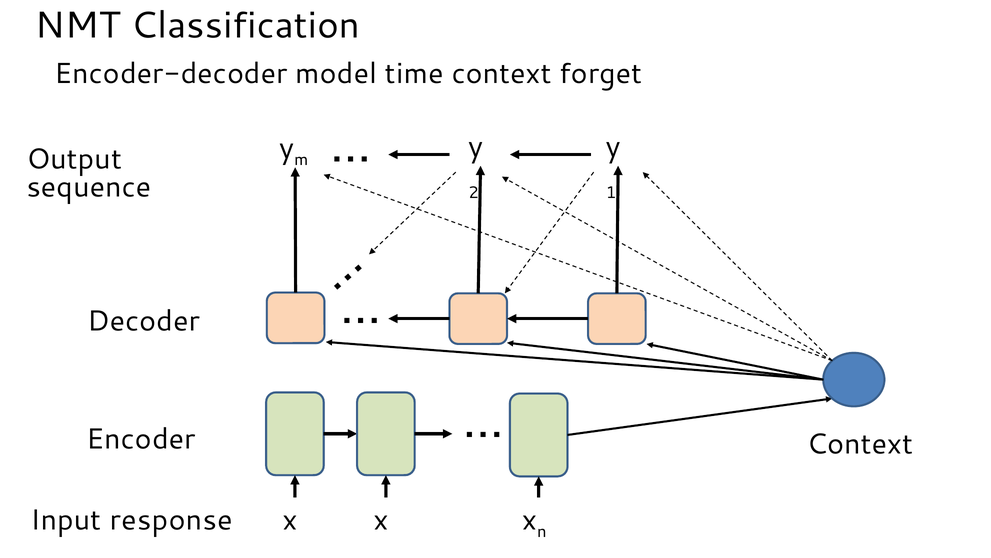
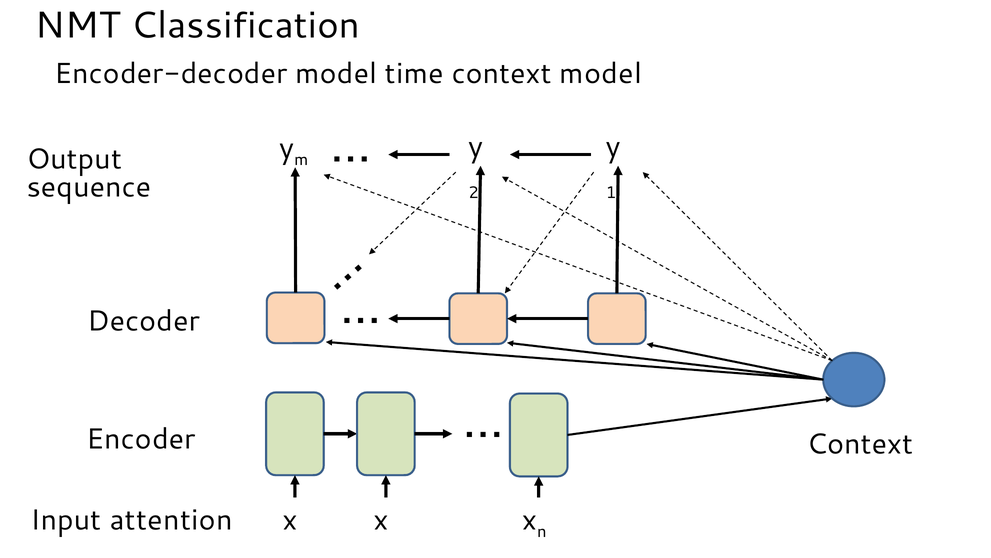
context forget: forget -> model (601, 73)
response: response -> attention (171, 520)
